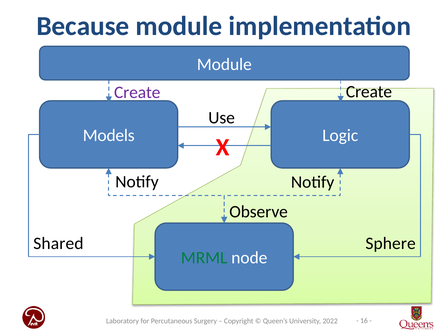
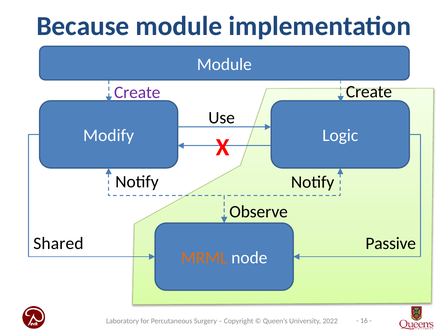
Models: Models -> Modify (109, 136)
Sphere: Sphere -> Passive (391, 243)
MRML colour: green -> orange (204, 258)
